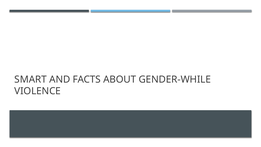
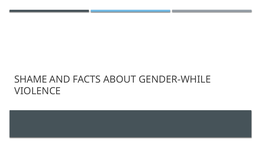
SMART: SMART -> SHAME (31, 79)
